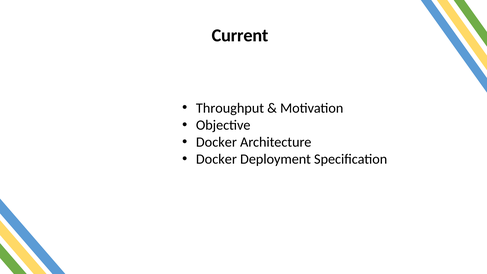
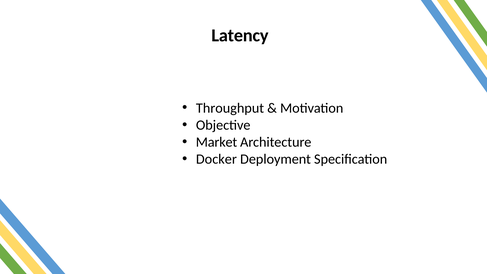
Current: Current -> Latency (240, 36)
Docker: Docker -> Market (217, 142)
